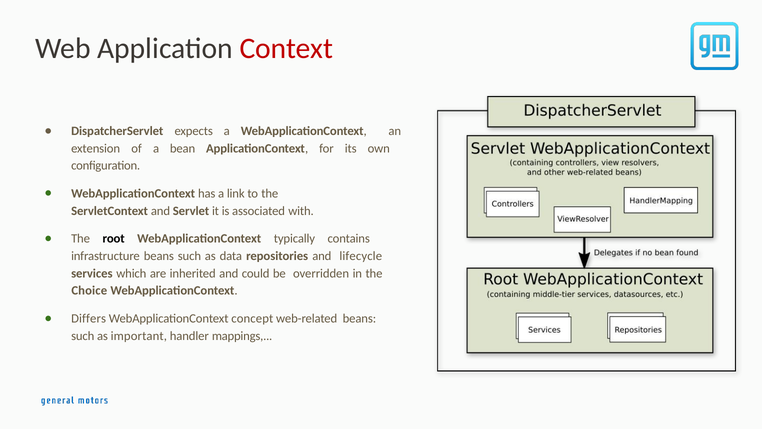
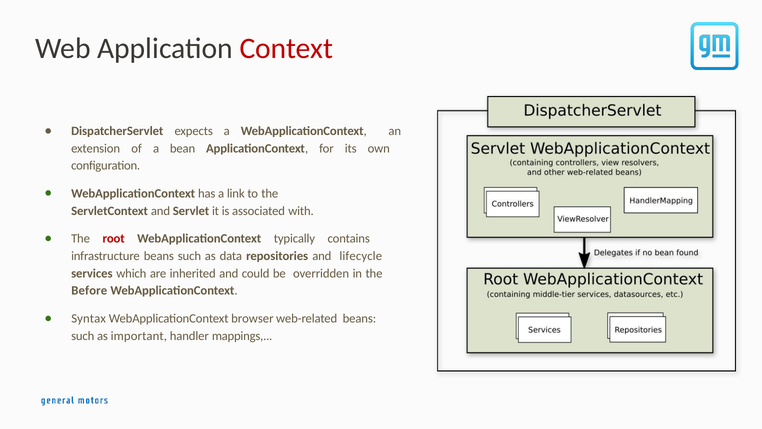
root colour: black -> red (114, 238)
Choice: Choice -> Before (89, 291)
Differs: Differs -> Syntax (89, 318)
concept: concept -> browser (252, 318)
